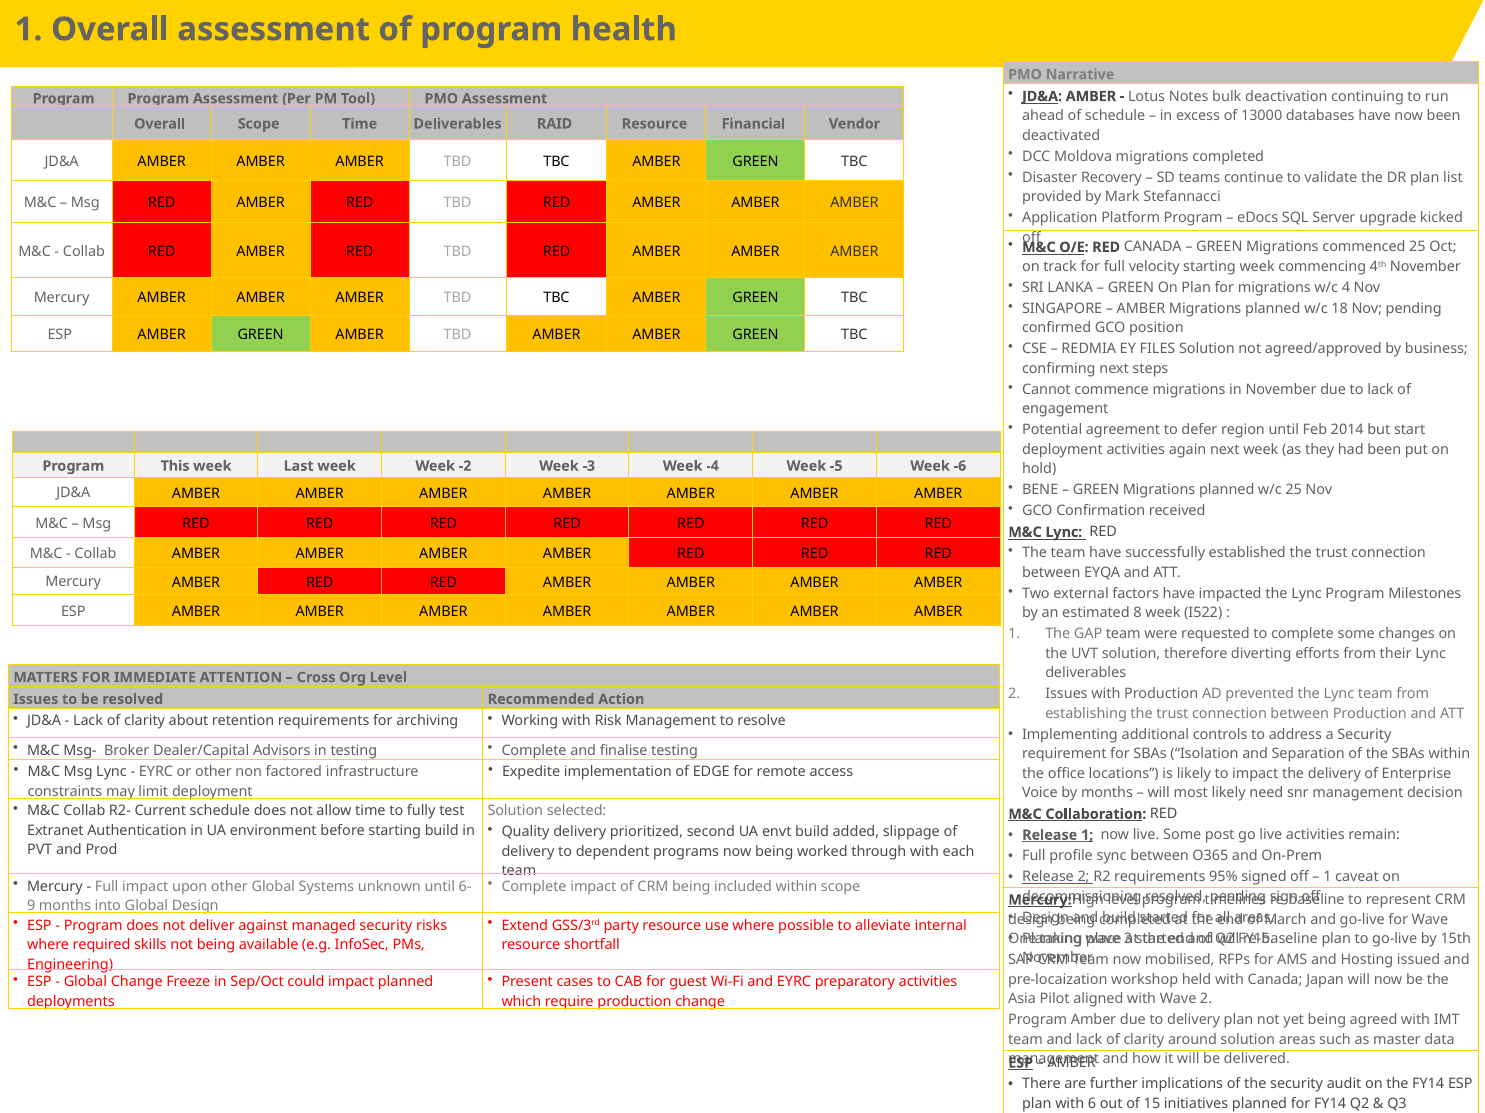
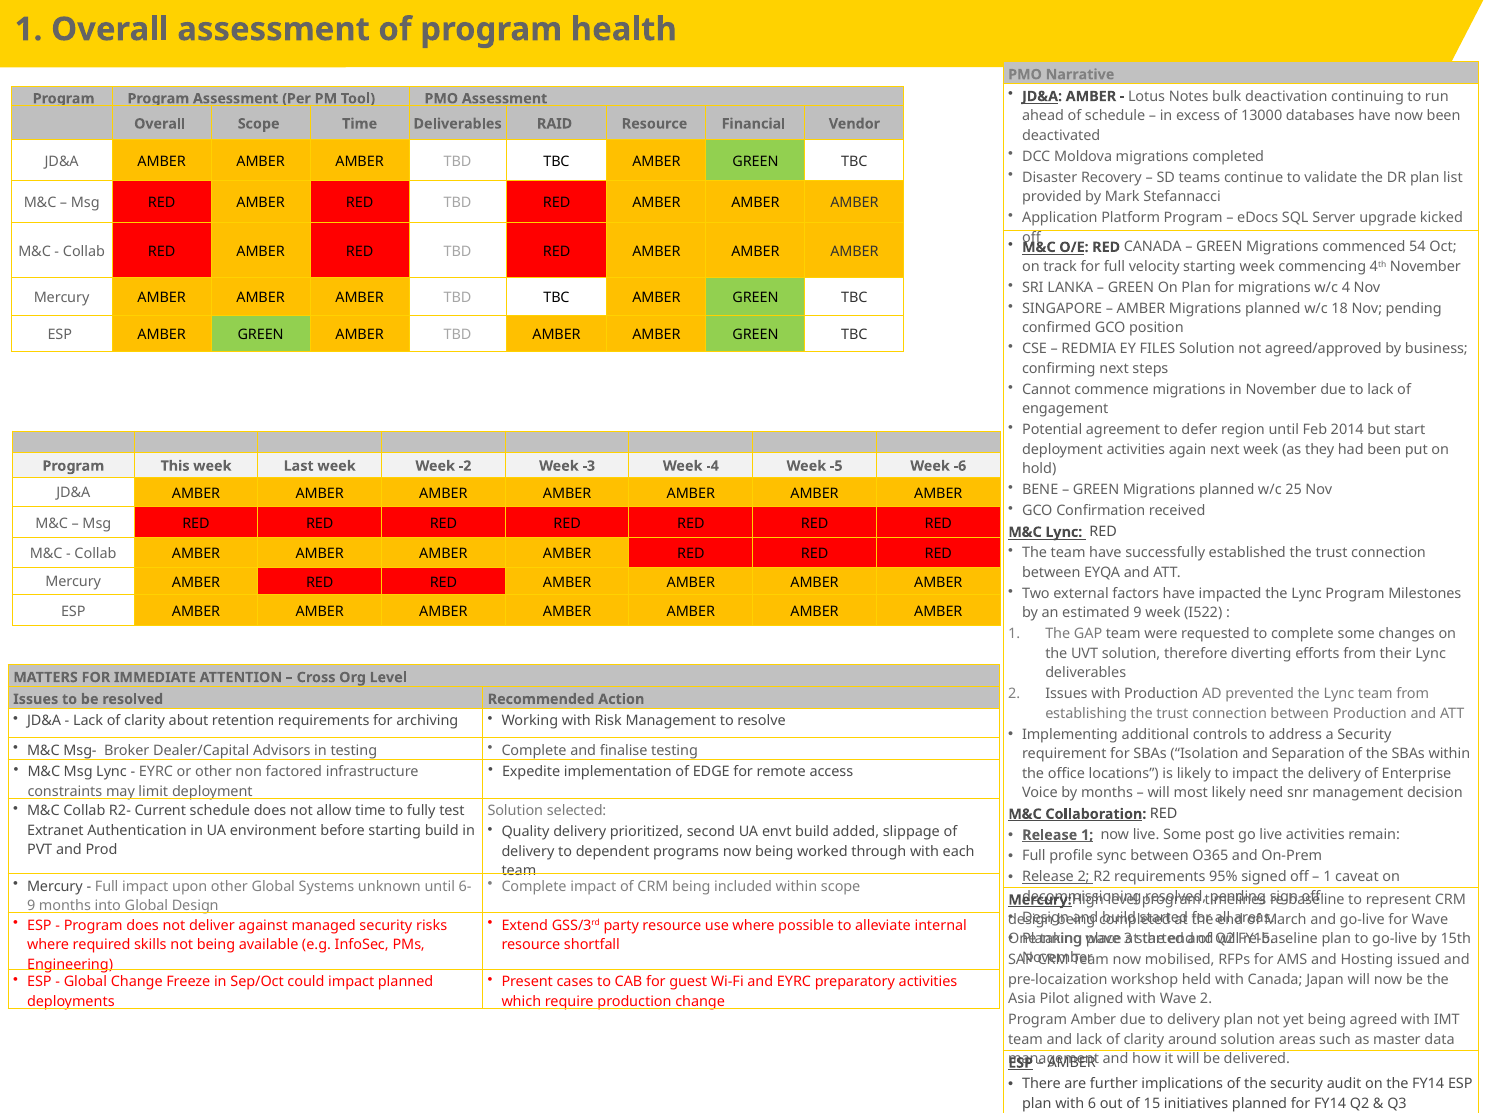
commenced 25: 25 -> 54 (1417, 247)
estimated 8: 8 -> 9 (1138, 613)
